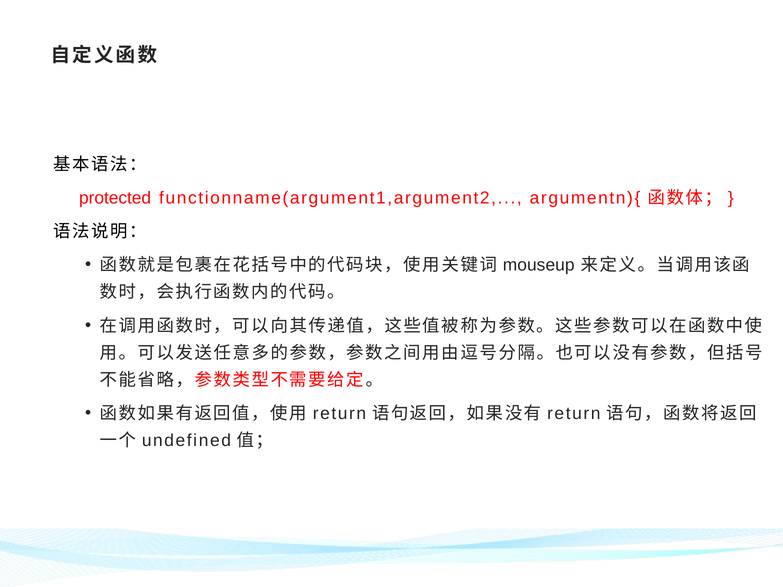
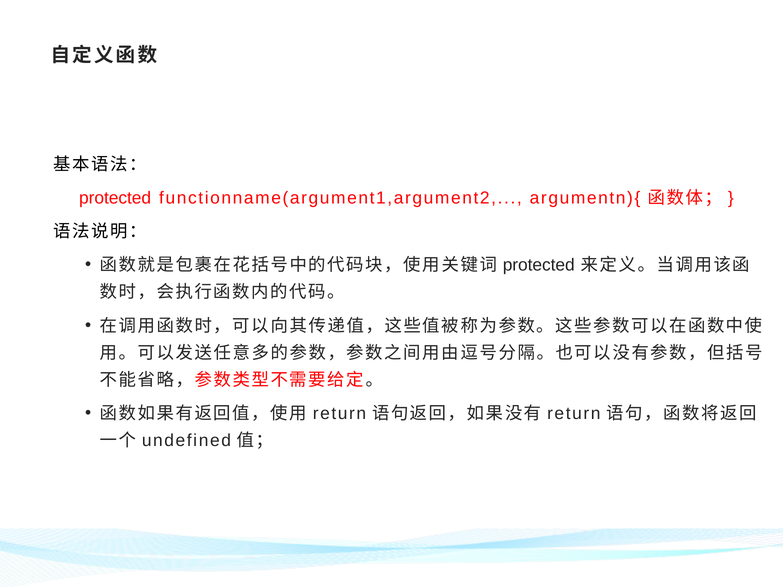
mouseup: mouseup -> protected (539, 265)
